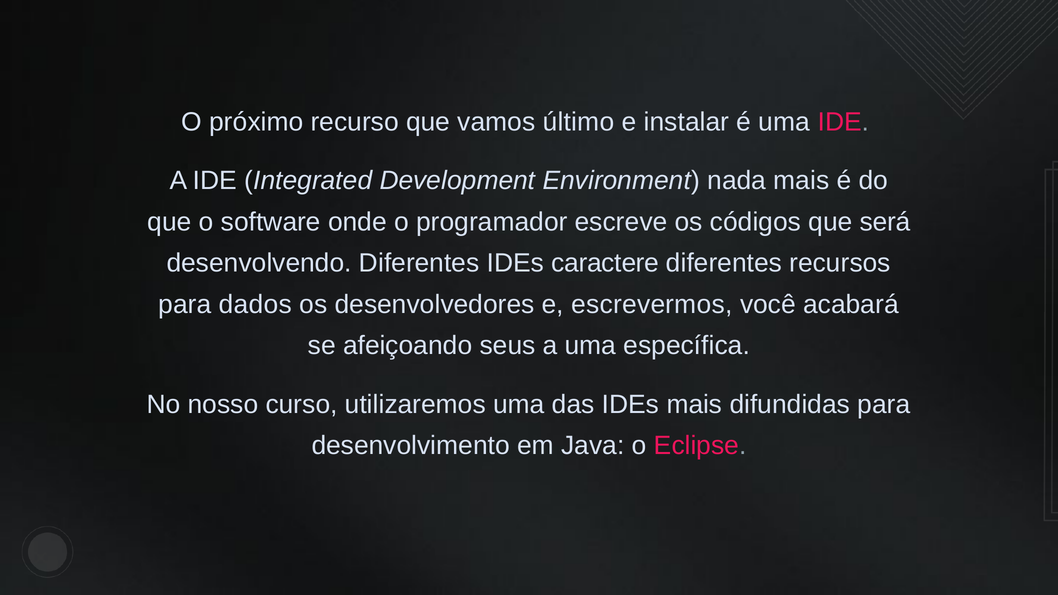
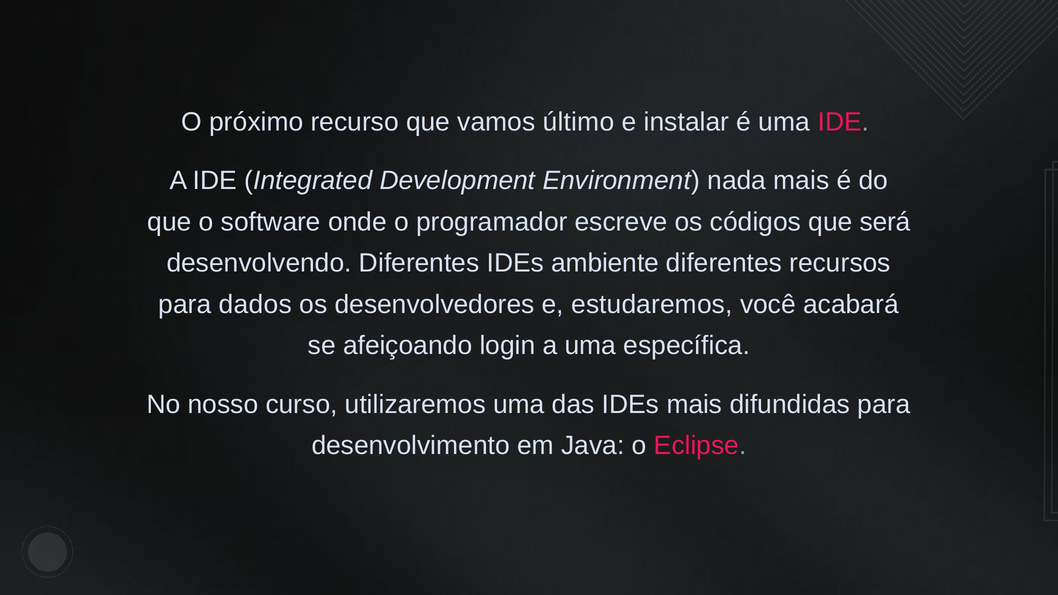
caractere: caractere -> ambiente (605, 263)
escrevermos: escrevermos -> estudaremos (652, 304)
seus: seus -> login (508, 346)
